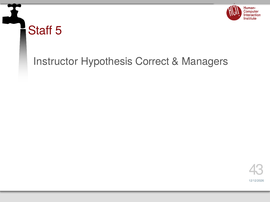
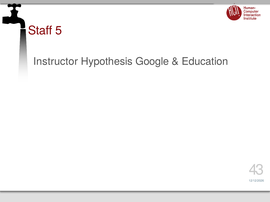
Correct: Correct -> Google (152, 62)
Managers: Managers -> Education (205, 62)
